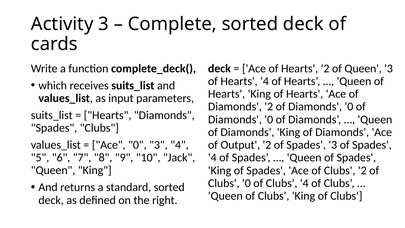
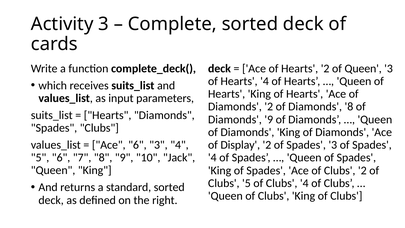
2 of Diamonds 0: 0 -> 8 (349, 107)
0: 0 -> 9 (269, 119)
Ace 0: 0 -> 6 (137, 145)
Output: Output -> Display (240, 145)
Clubs 0: 0 -> 5 (246, 183)
